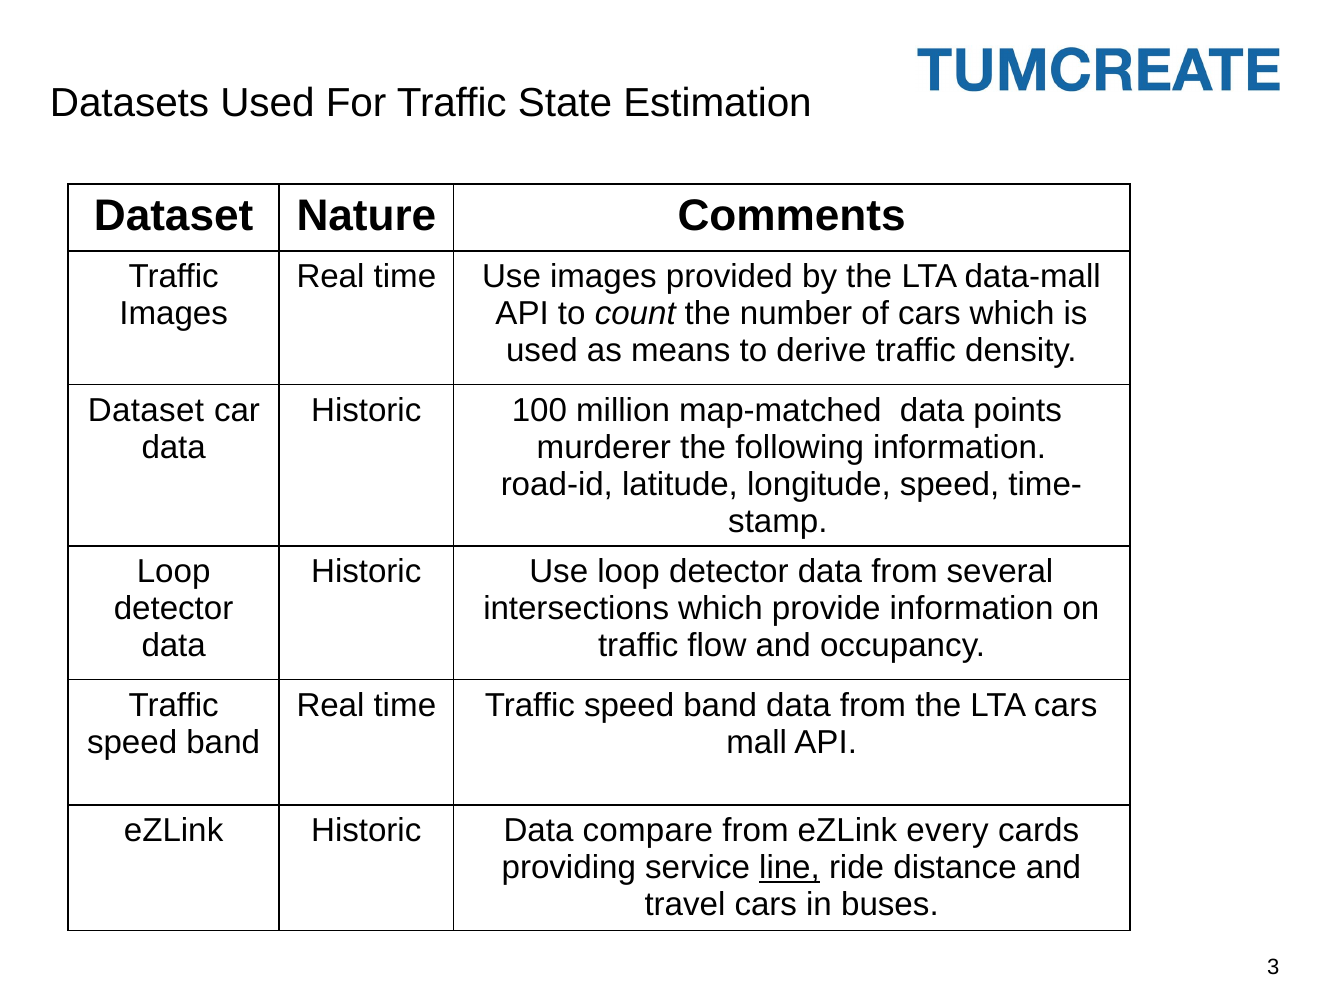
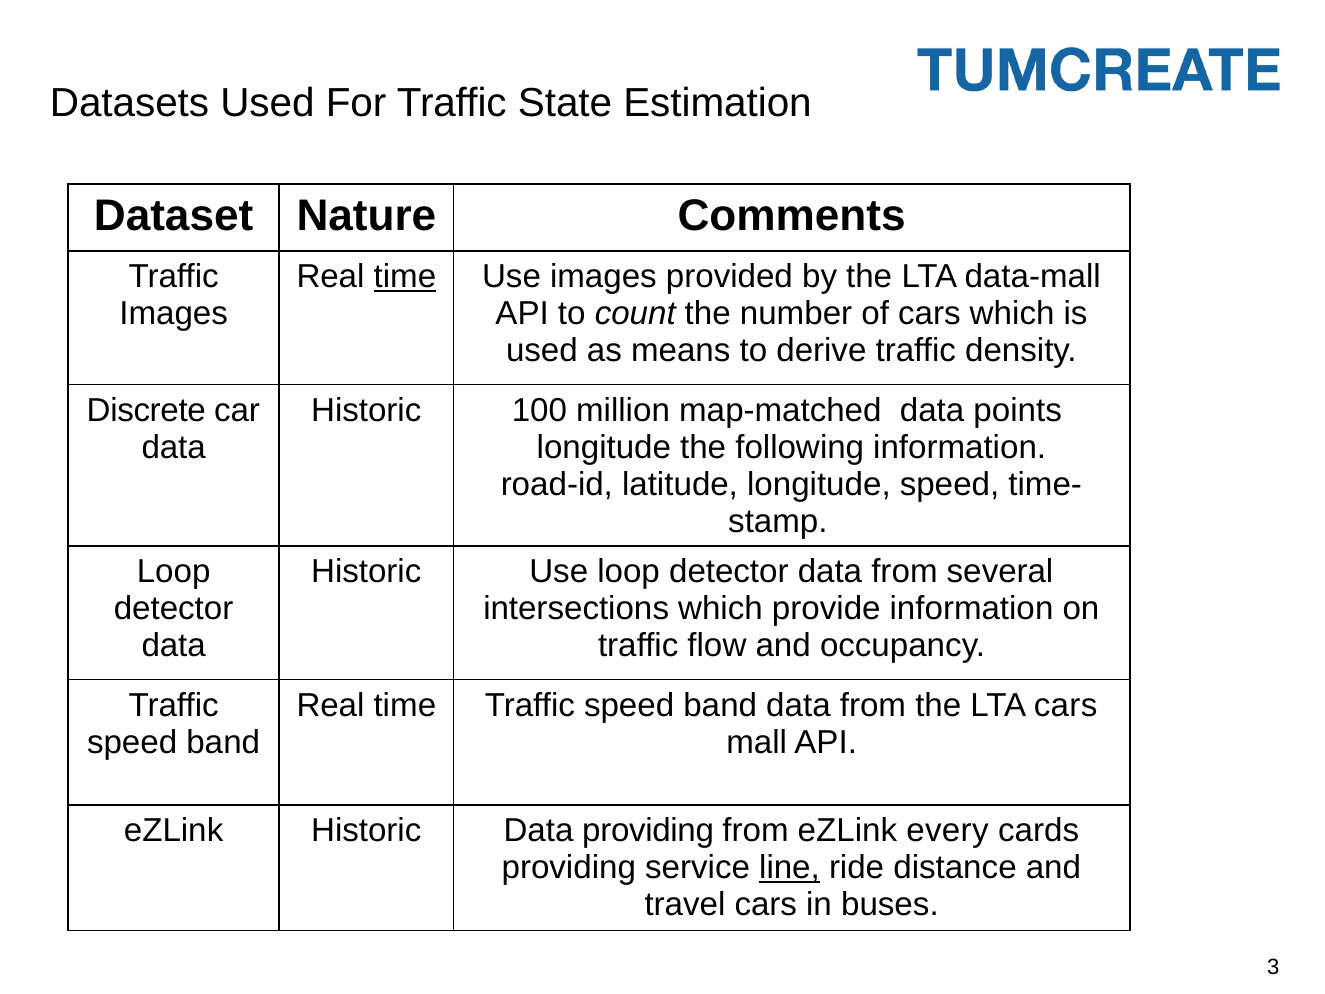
time underline: none -> present (405, 277)
Dataset: Dataset -> Discrete (146, 410)
murderer: murderer -> longitude (604, 447)
Data compare: compare -> providing (648, 830)
